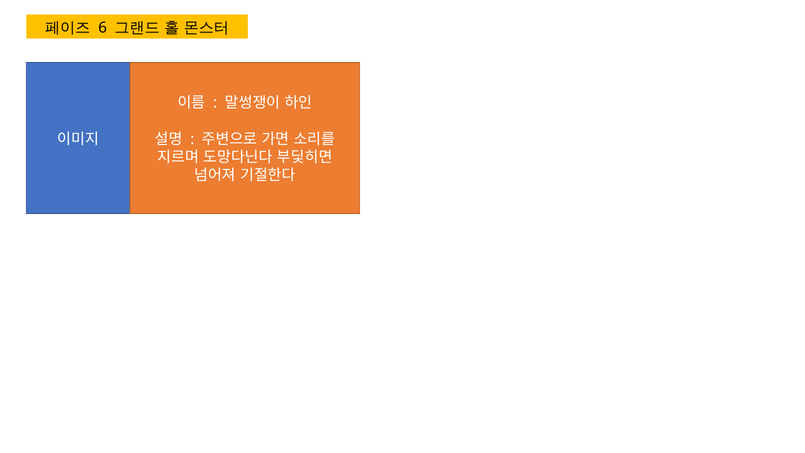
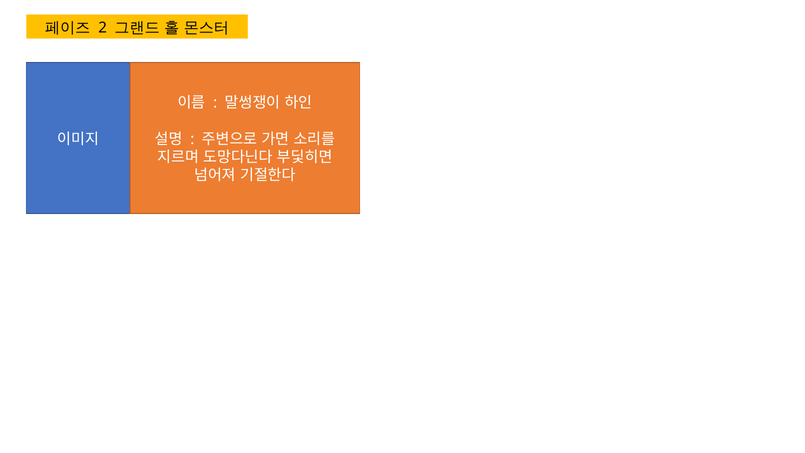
6: 6 -> 2 (103, 28)
